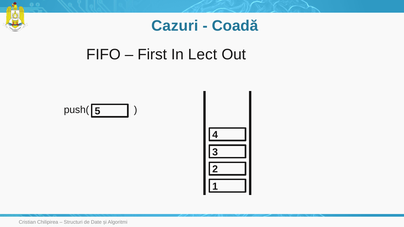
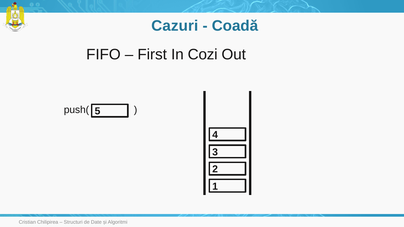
Lect: Lect -> Cozi (203, 55)
